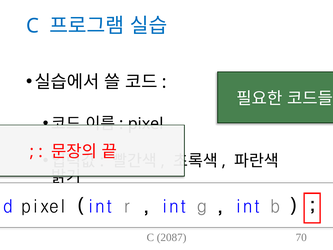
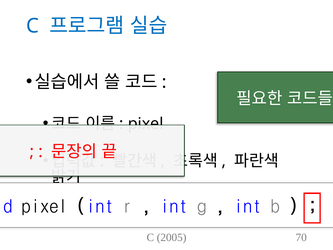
2087: 2087 -> 2005 (172, 237)
